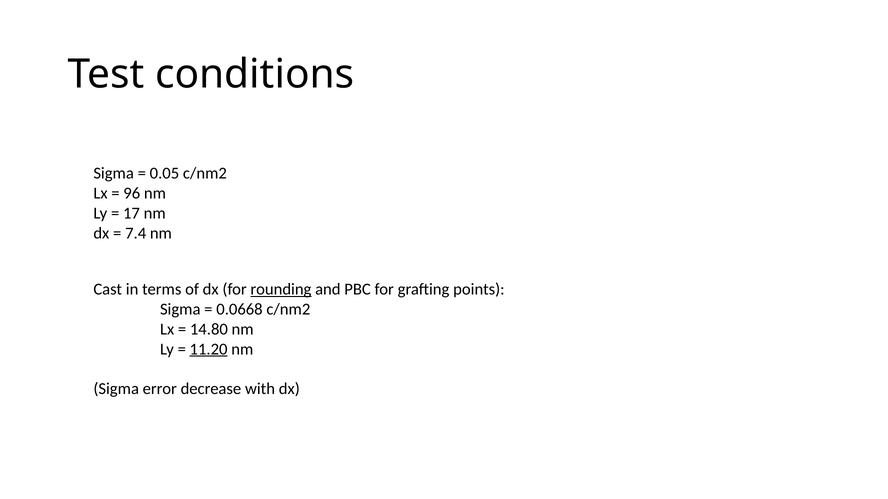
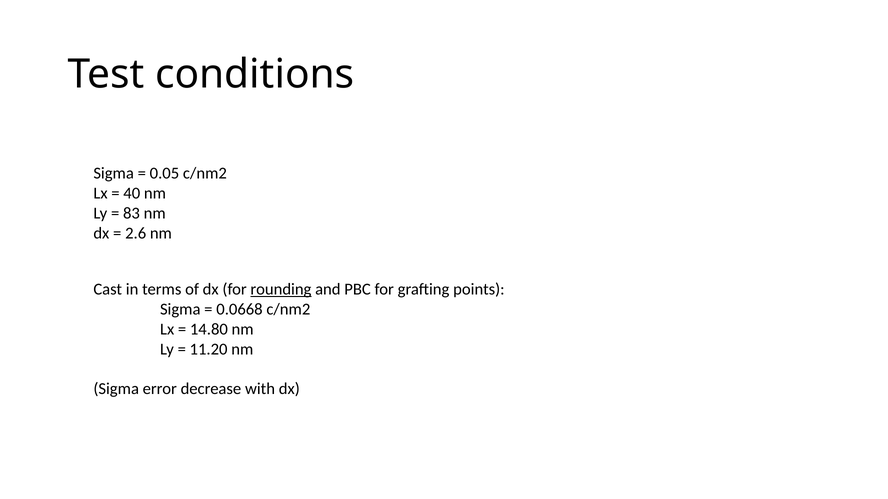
96: 96 -> 40 (132, 194)
17: 17 -> 83 (131, 214)
7.4: 7.4 -> 2.6 (136, 234)
11.20 underline: present -> none (209, 349)
